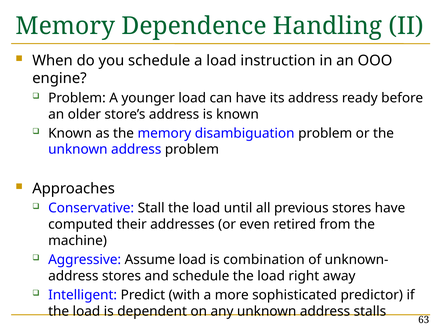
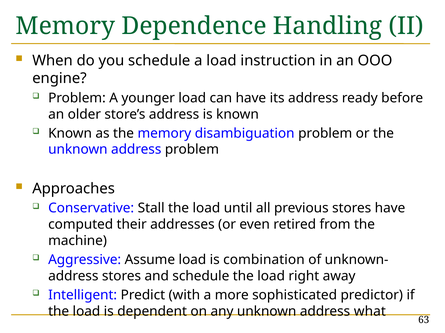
stalls: stalls -> what (370, 312)
